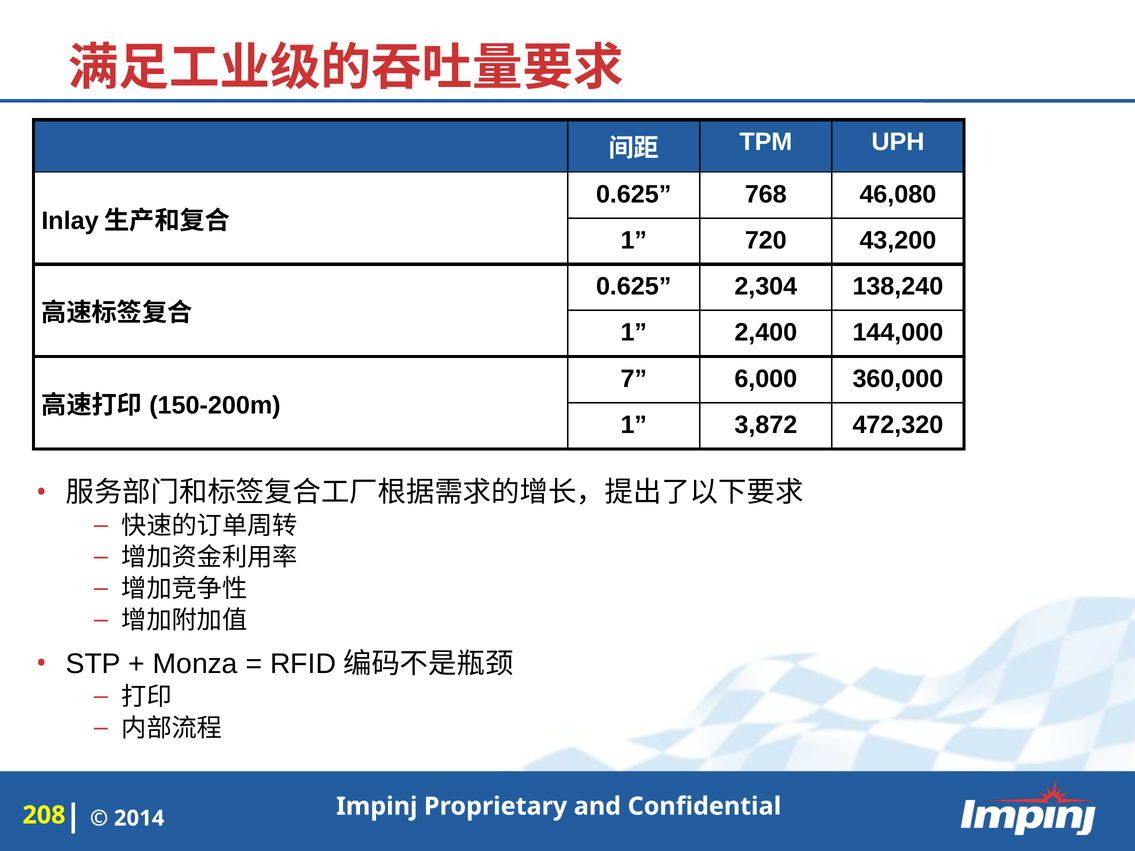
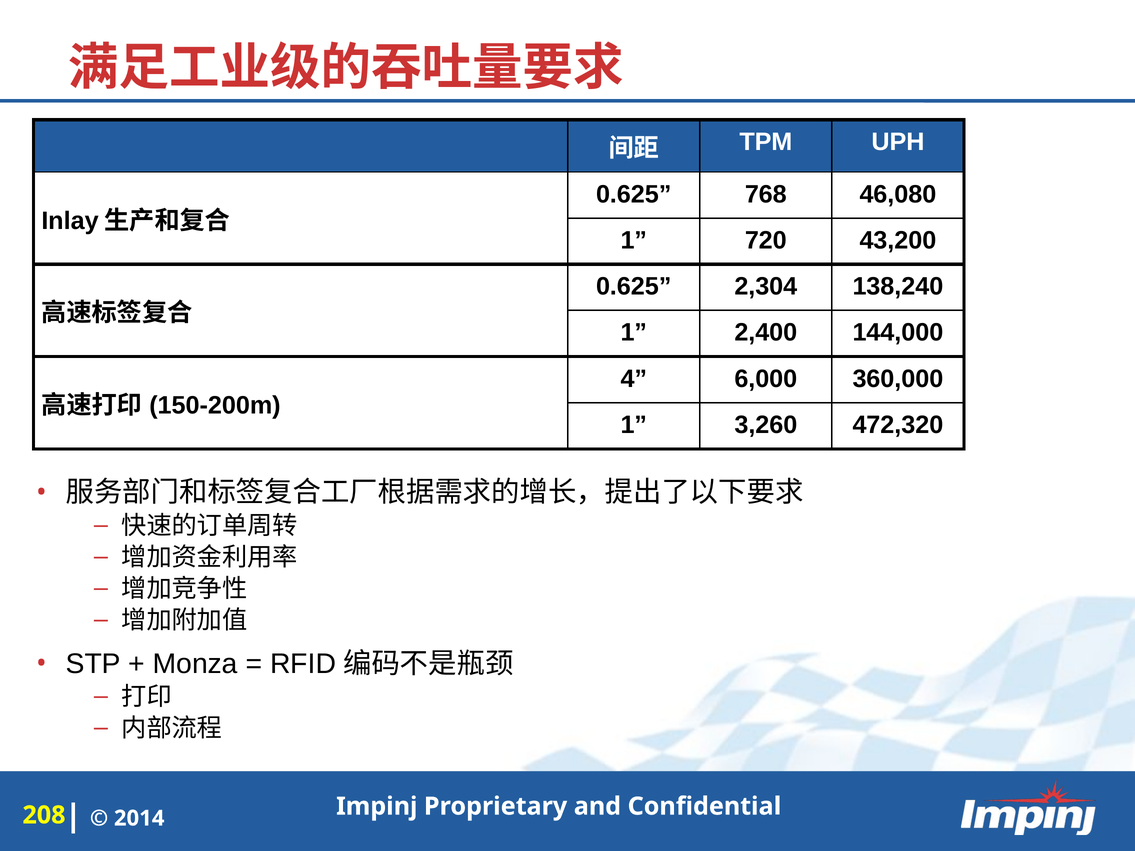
7: 7 -> 4 (634, 379)
3,872: 3,872 -> 3,260 (766, 425)
